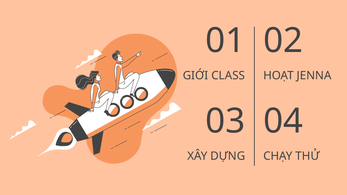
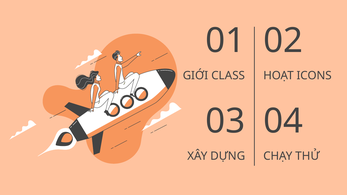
JENNA: JENNA -> ICONS (314, 76)
